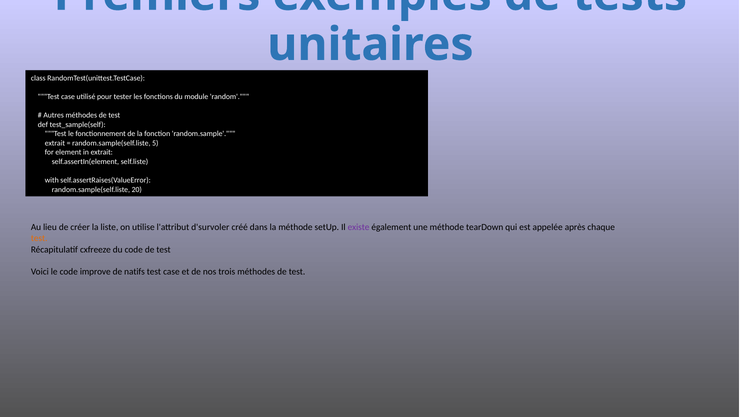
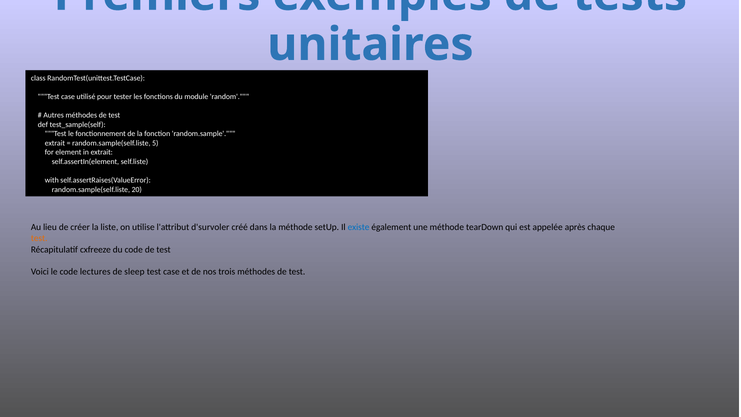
existe colour: purple -> blue (359, 227)
improve: improve -> lectures (95, 272)
natifs: natifs -> sleep (134, 272)
